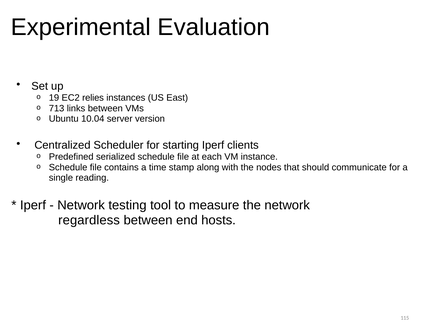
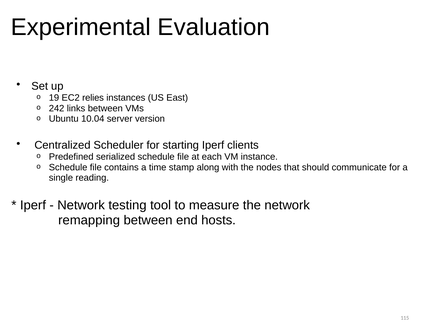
713: 713 -> 242 (57, 108)
regardless: regardless -> remapping (89, 220)
